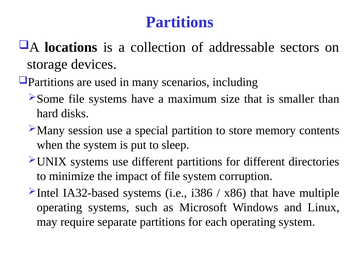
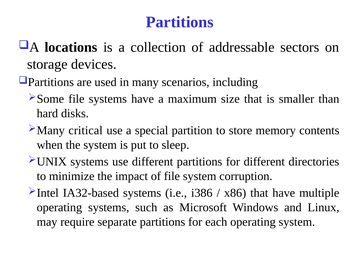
session: session -> critical (86, 130)
